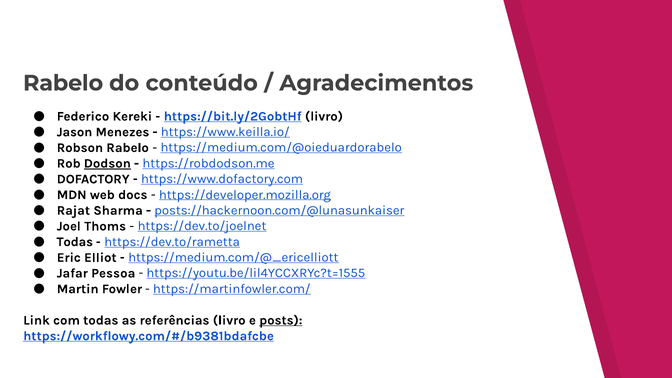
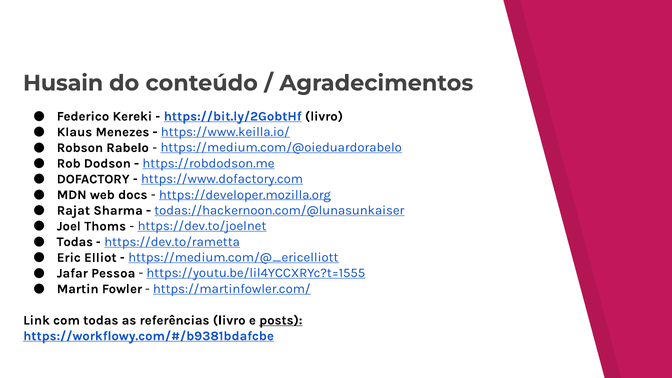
Rabelo: Rabelo -> Husain (63, 83)
Jason: Jason -> Klaus (74, 132)
Dodson underline: present -> none (107, 163)
posts://hackernoon.com/@lunasunkaiser: posts://hackernoon.com/@lunasunkaiser -> todas://hackernoon.com/@lunasunkaiser (279, 210)
